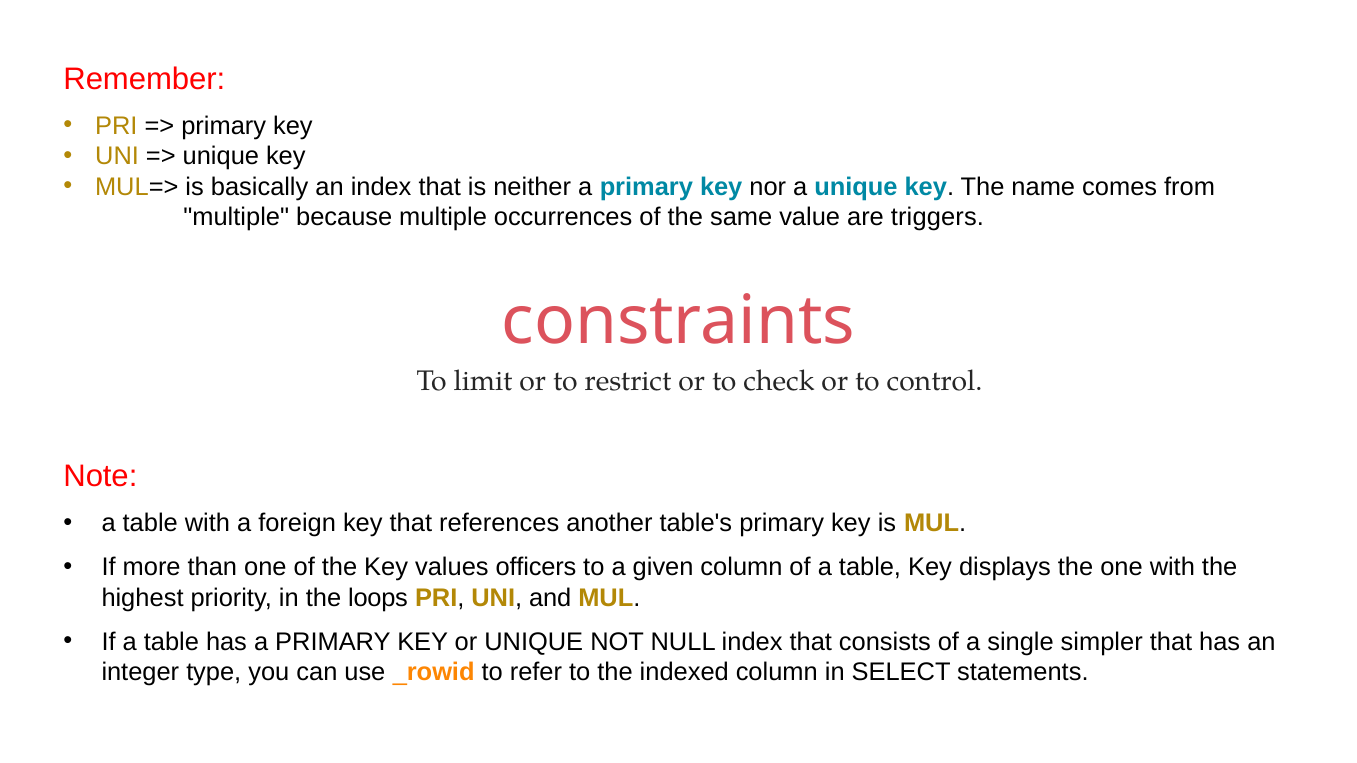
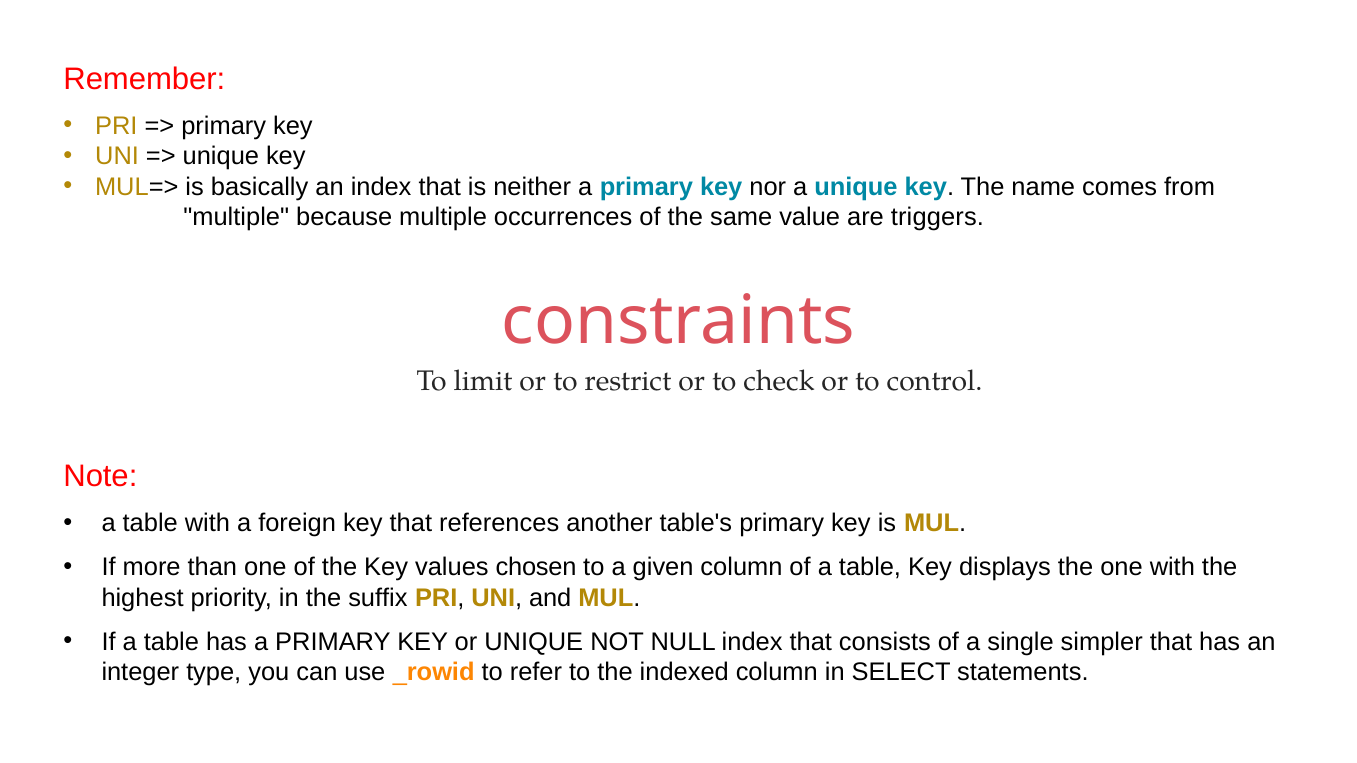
officers: officers -> chosen (536, 567)
loops: loops -> suffix (378, 598)
